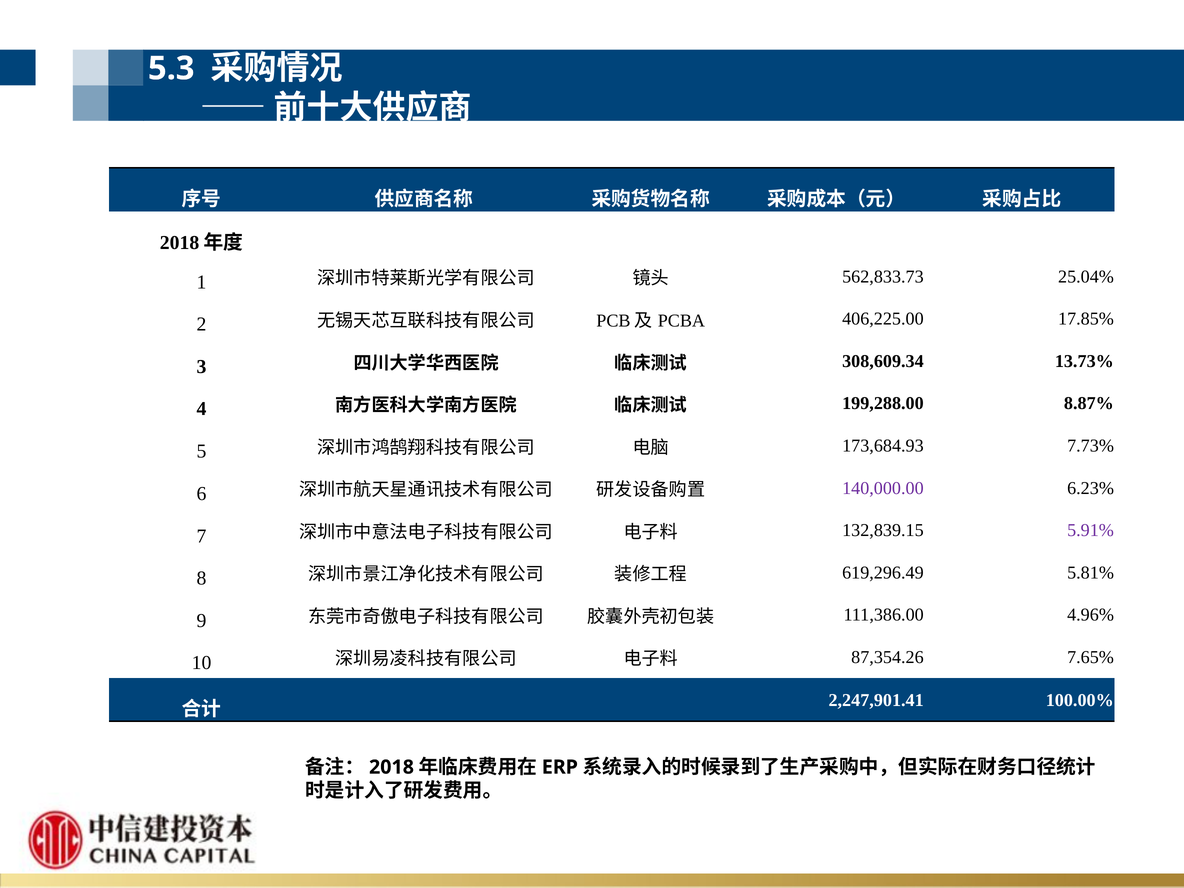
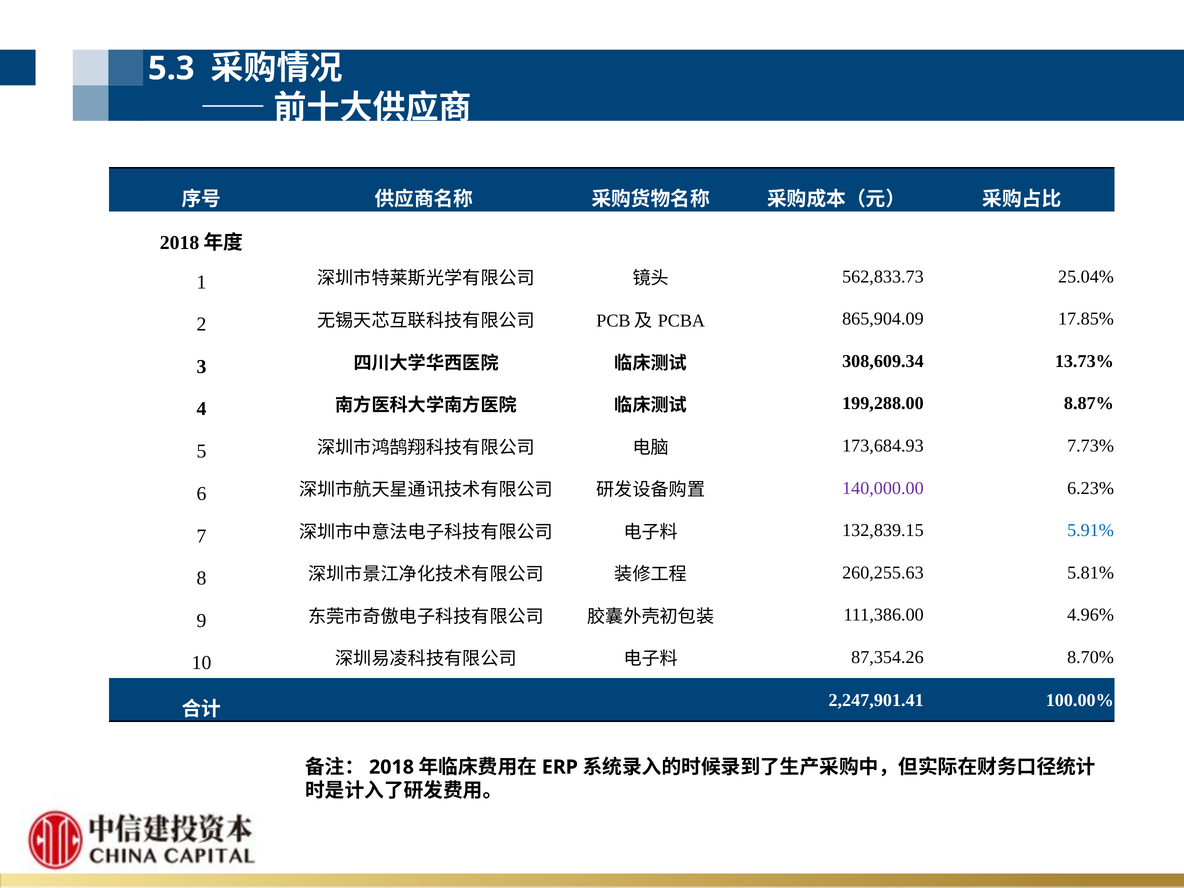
406,225.00: 406,225.00 -> 865,904.09 (883, 319)
5.91% colour: purple -> blue (1091, 530)
619,296.49: 619,296.49 -> 260,255.63 (883, 573)
7.65%: 7.65% -> 8.70% (1091, 657)
